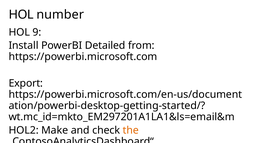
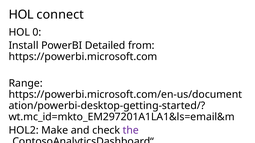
number: number -> connect (60, 15)
9: 9 -> 0 (37, 32)
Export: Export -> Range (26, 84)
the colour: orange -> purple (131, 131)
